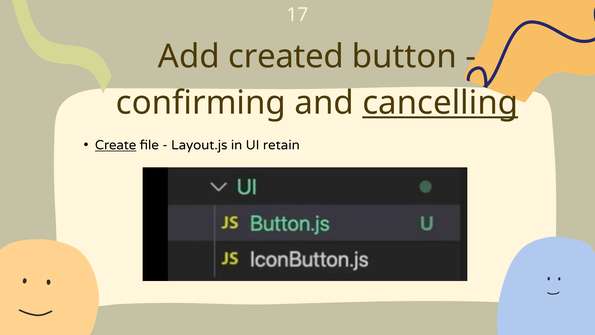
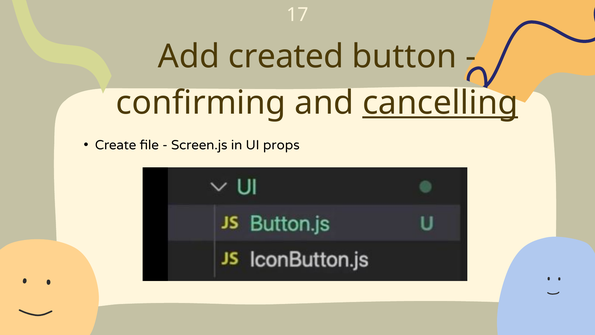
Create underline: present -> none (116, 145)
Layout.js: Layout.js -> Screen.js (199, 145)
retain: retain -> props (281, 145)
